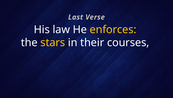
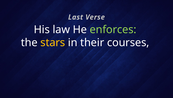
enforces colour: yellow -> light green (113, 29)
